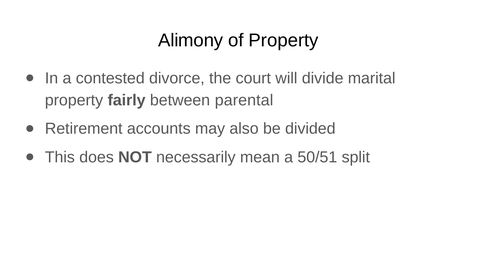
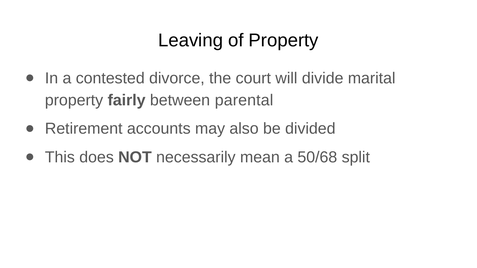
Alimony: Alimony -> Leaving (191, 40)
50/51: 50/51 -> 50/68 (317, 157)
